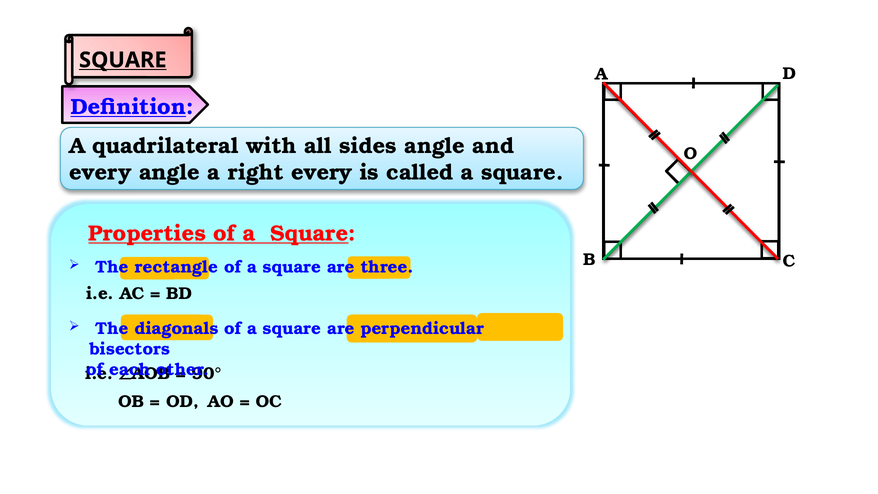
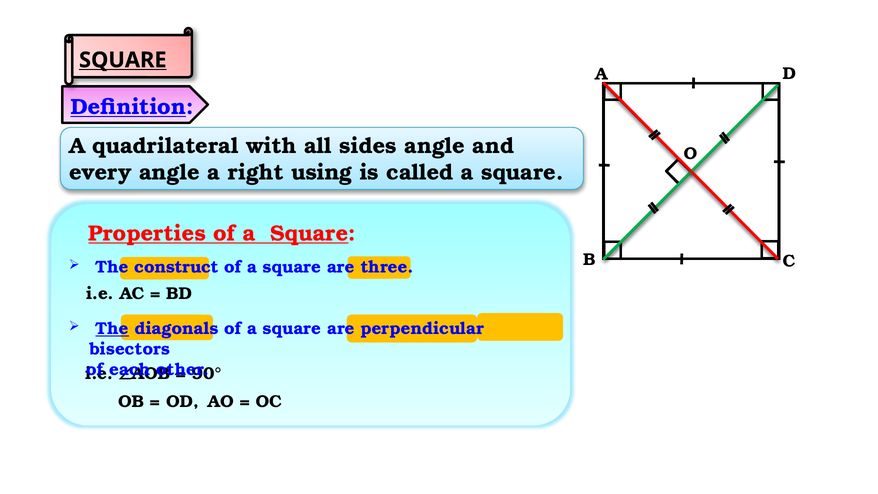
right every: every -> using (322, 172)
rectangle: rectangle -> construct (177, 267)
The underline: none -> present (112, 328)
